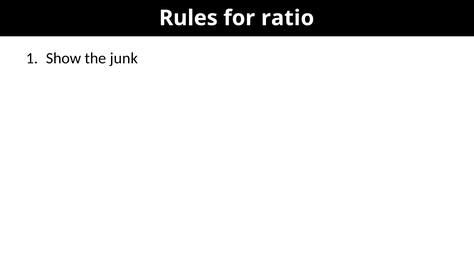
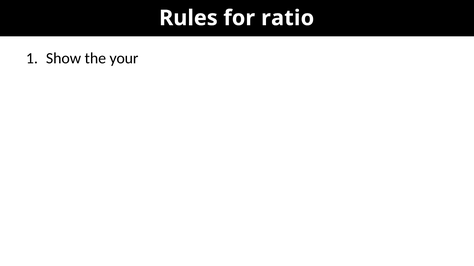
junk: junk -> your (124, 58)
